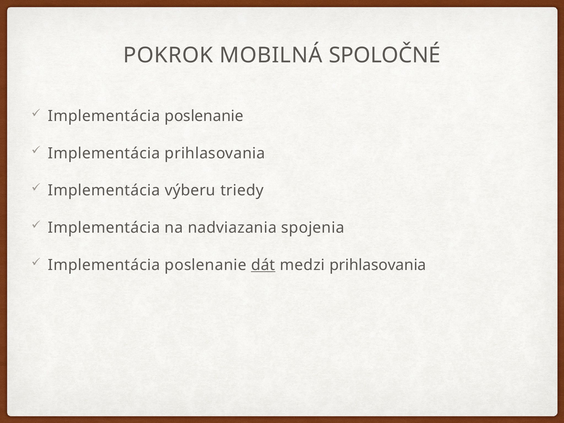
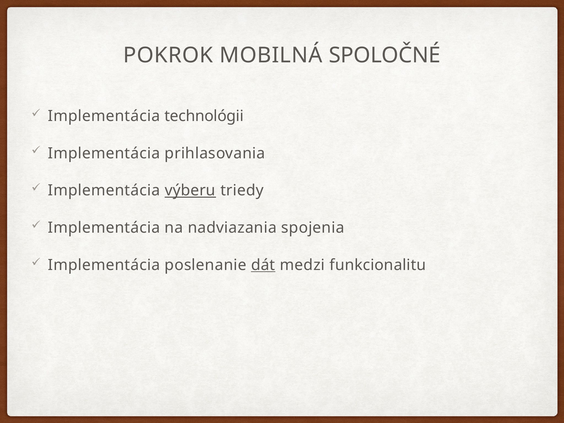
poslenanie: poslenanie -> technológii (204, 116)
výberu underline: none -> present (190, 191)
medzi prihlasovania: prihlasovania -> funkcionalitu (378, 265)
